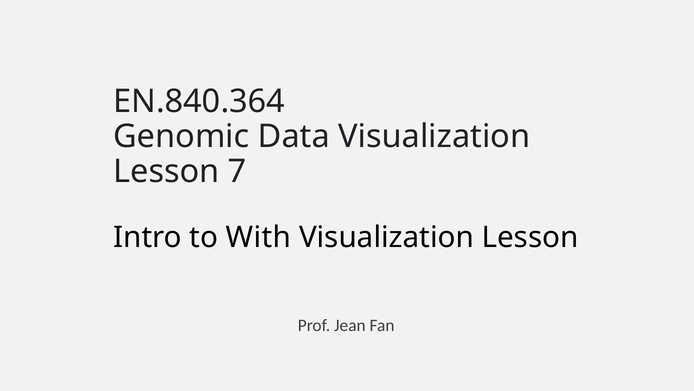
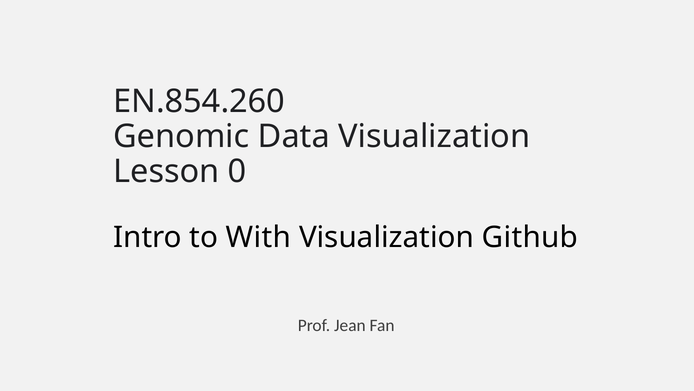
EN.840.364: EN.840.364 -> EN.854.260 (199, 101)
7: 7 -> 0 (237, 171)
Lesson: Lesson -> Github (530, 237)
